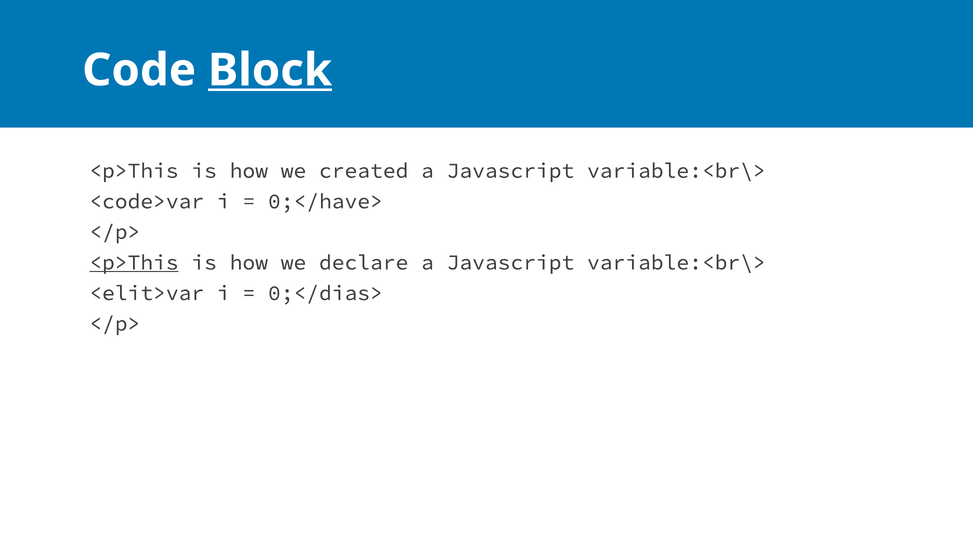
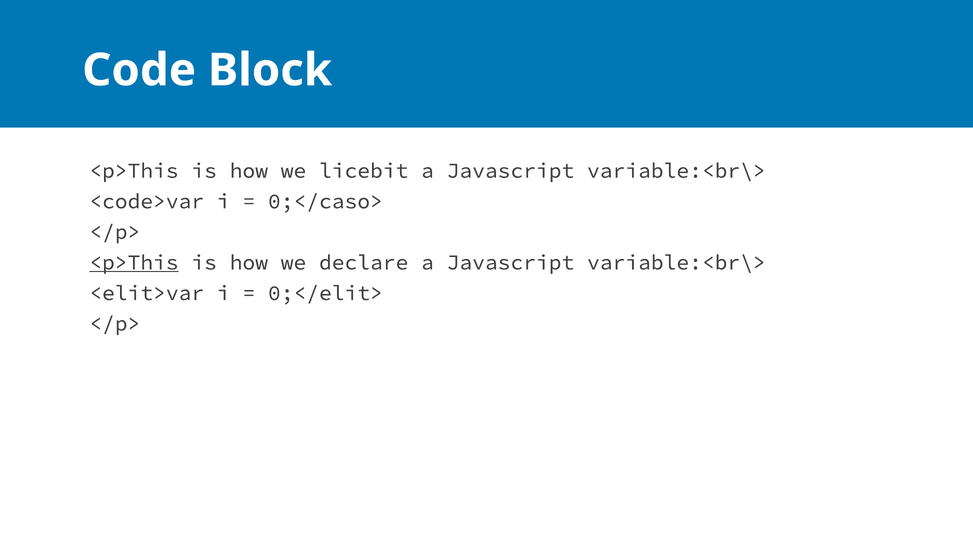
Block underline: present -> none (270, 70)
created: created -> licebit (364, 171)
0;</have>: 0;</have> -> 0;</caso> (325, 201)
0;</dias>: 0;</dias> -> 0;</elit> (325, 293)
